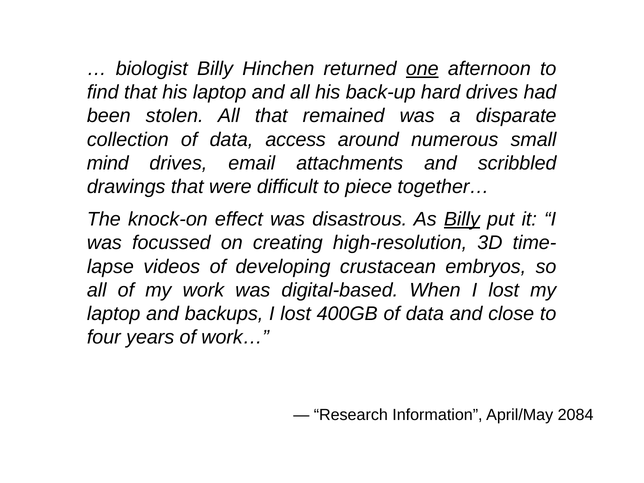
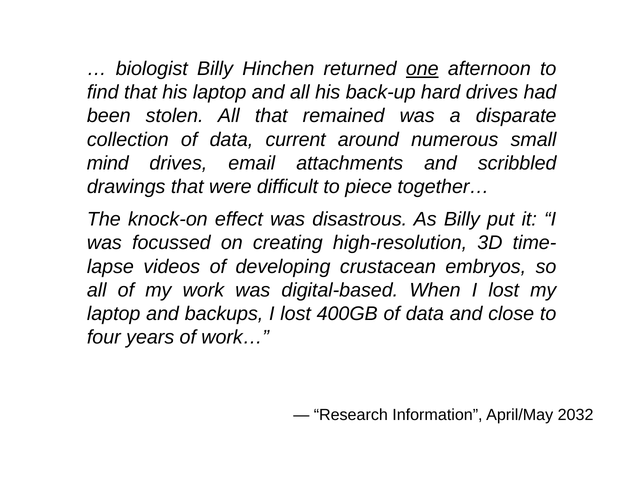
access: access -> current (296, 140)
Billy underline: present -> none (462, 219)
2084: 2084 -> 2032 (576, 415)
